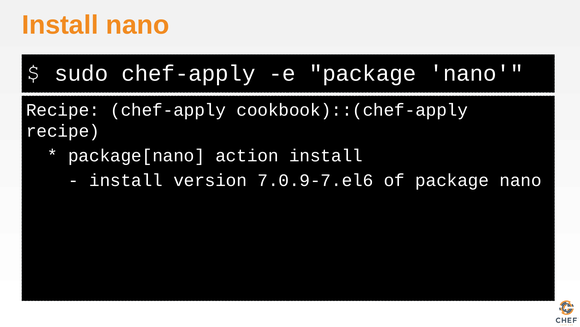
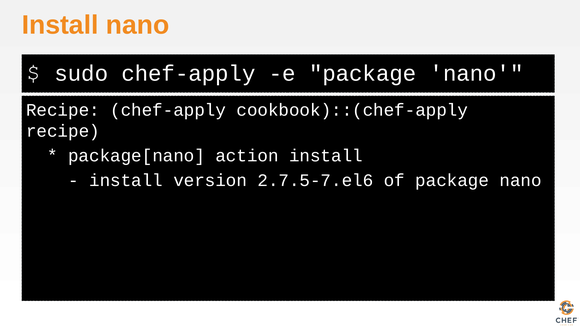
7.0.9-7.el6: 7.0.9-7.el6 -> 2.7.5-7.el6 (315, 180)
